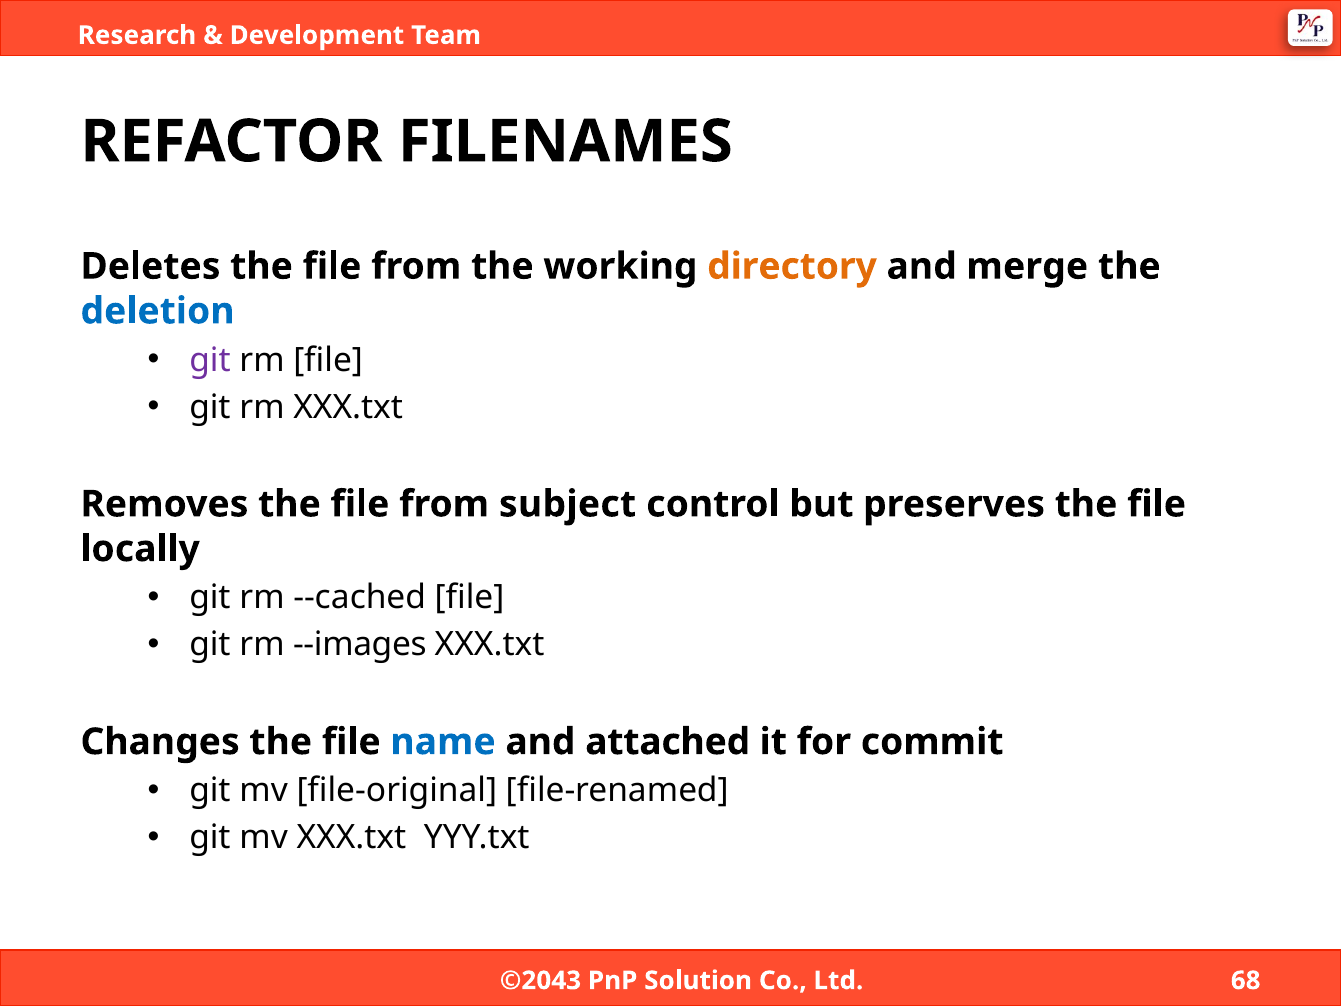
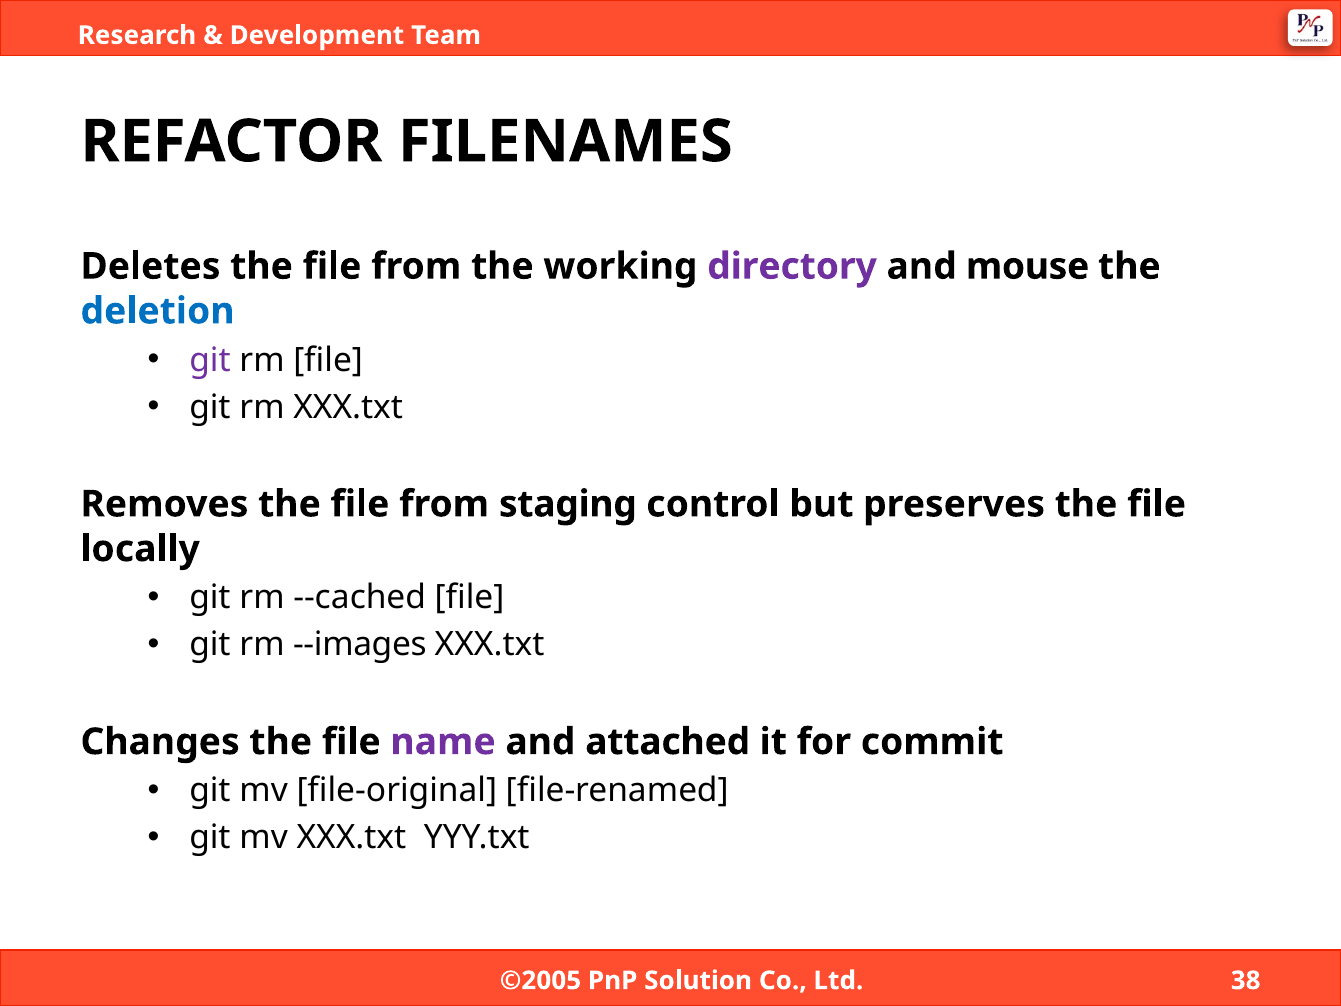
directory colour: orange -> purple (792, 266)
merge: merge -> mouse (1028, 266)
subject: subject -> staging (568, 504)
name colour: blue -> purple (443, 742)
©2043: ©2043 -> ©2005 (540, 980)
68: 68 -> 38 (1246, 980)
